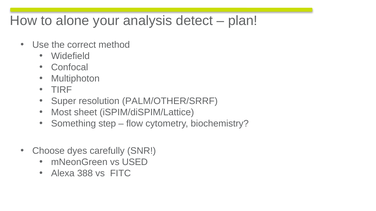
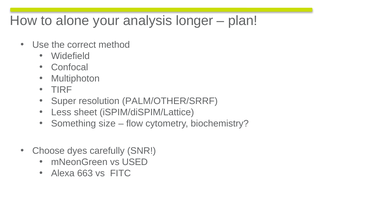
detect: detect -> longer (195, 21)
Most: Most -> Less (61, 113)
step: step -> size (107, 124)
388: 388 -> 663 (85, 174)
